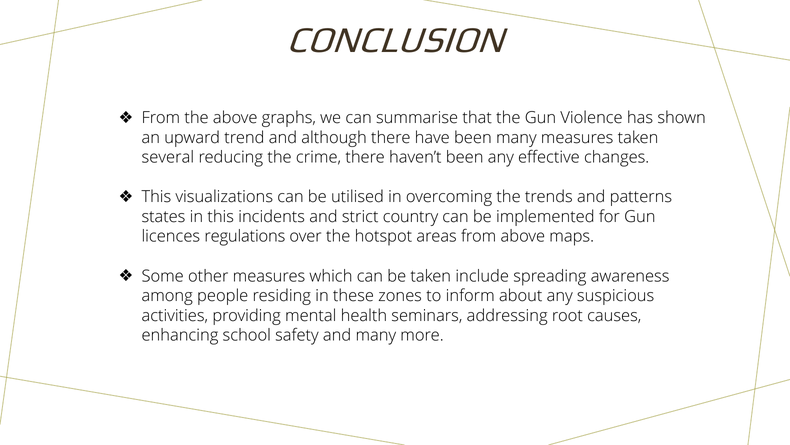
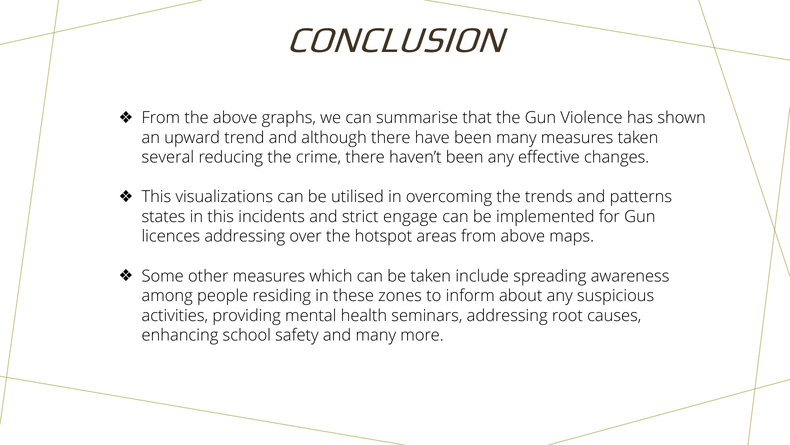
country: country -> engage (410, 216)
licences regulations: regulations -> addressing (245, 236)
